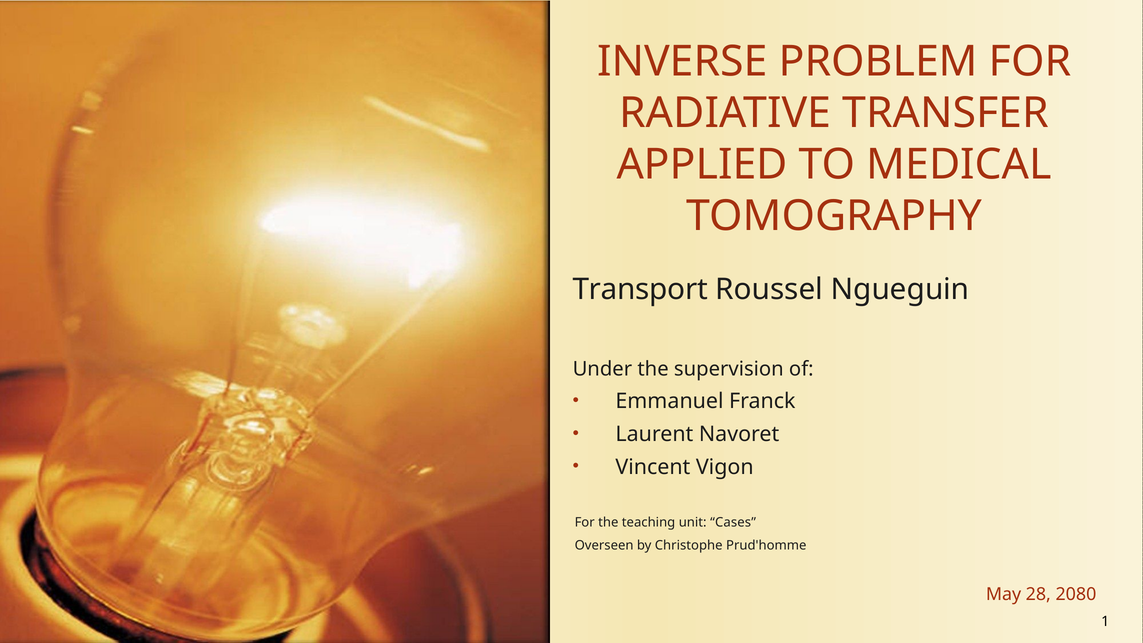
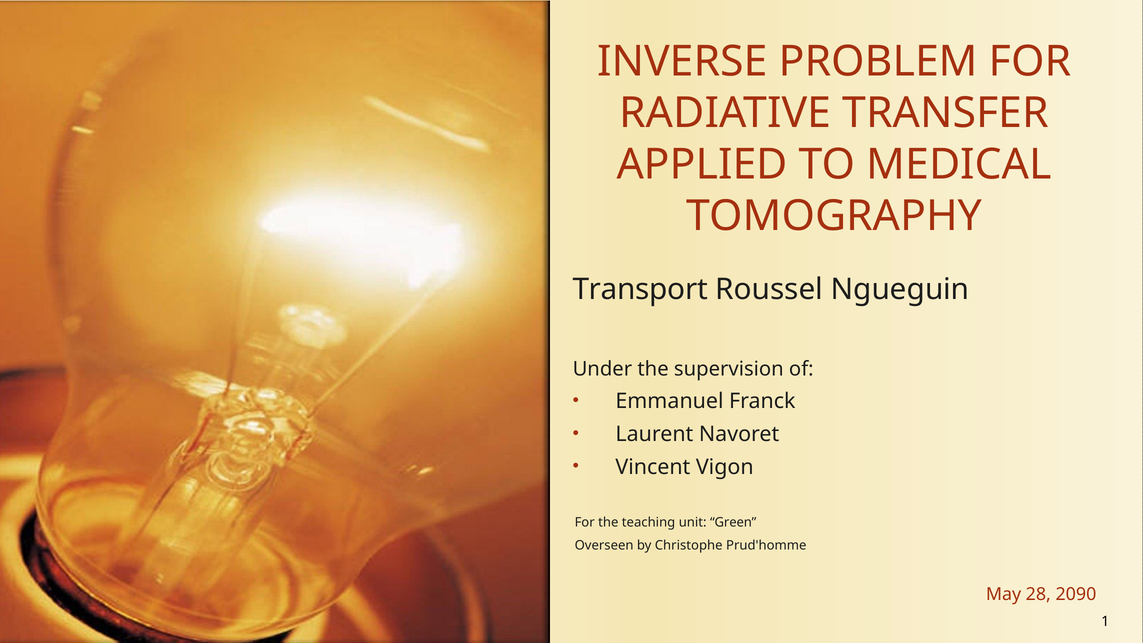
Cases: Cases -> Green (733, 522)
2080: 2080 -> 2090 (1076, 594)
